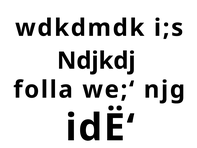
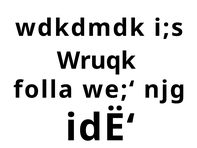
Ndjkdj: Ndjkdj -> Wruqk (96, 61)
